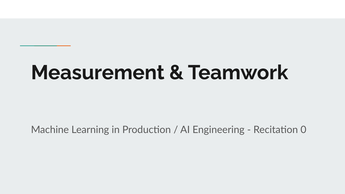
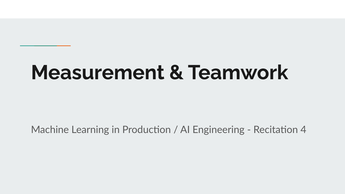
0: 0 -> 4 (303, 130)
